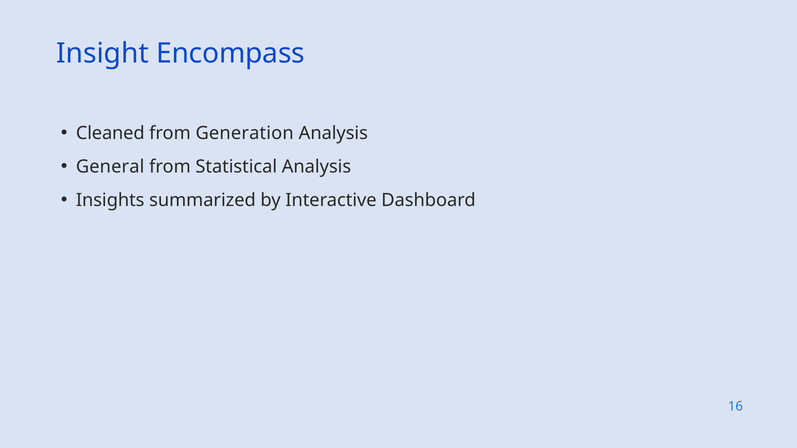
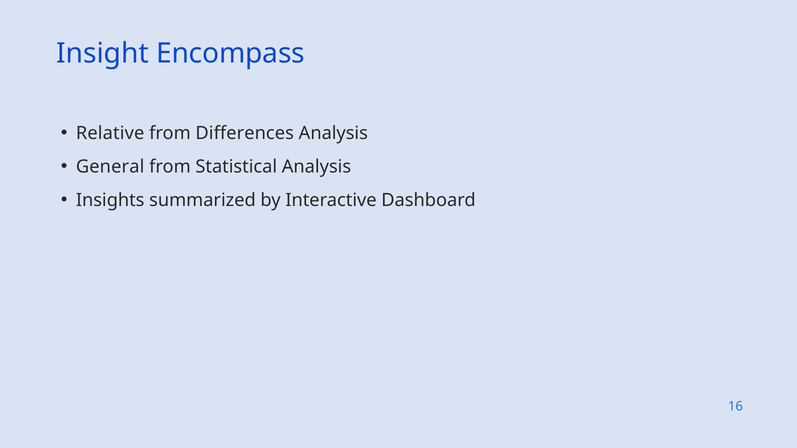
Cleaned: Cleaned -> Relative (110, 133)
Generation: Generation -> Differences (245, 133)
